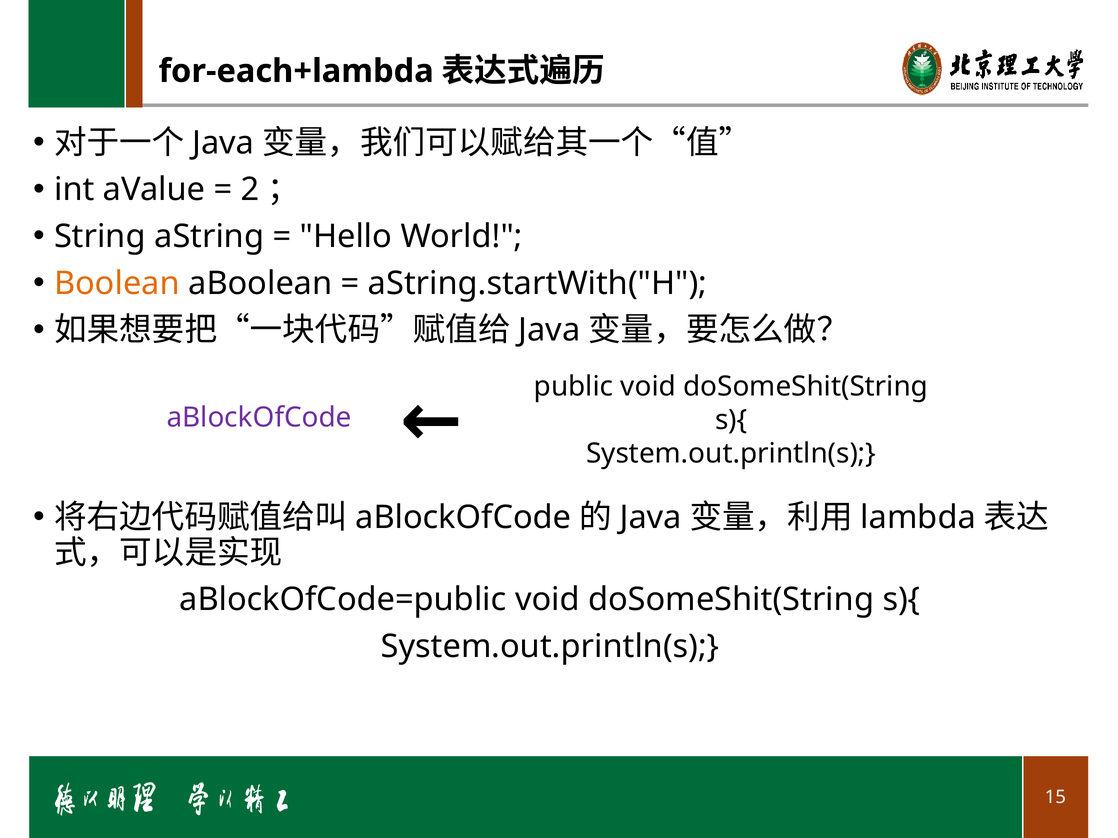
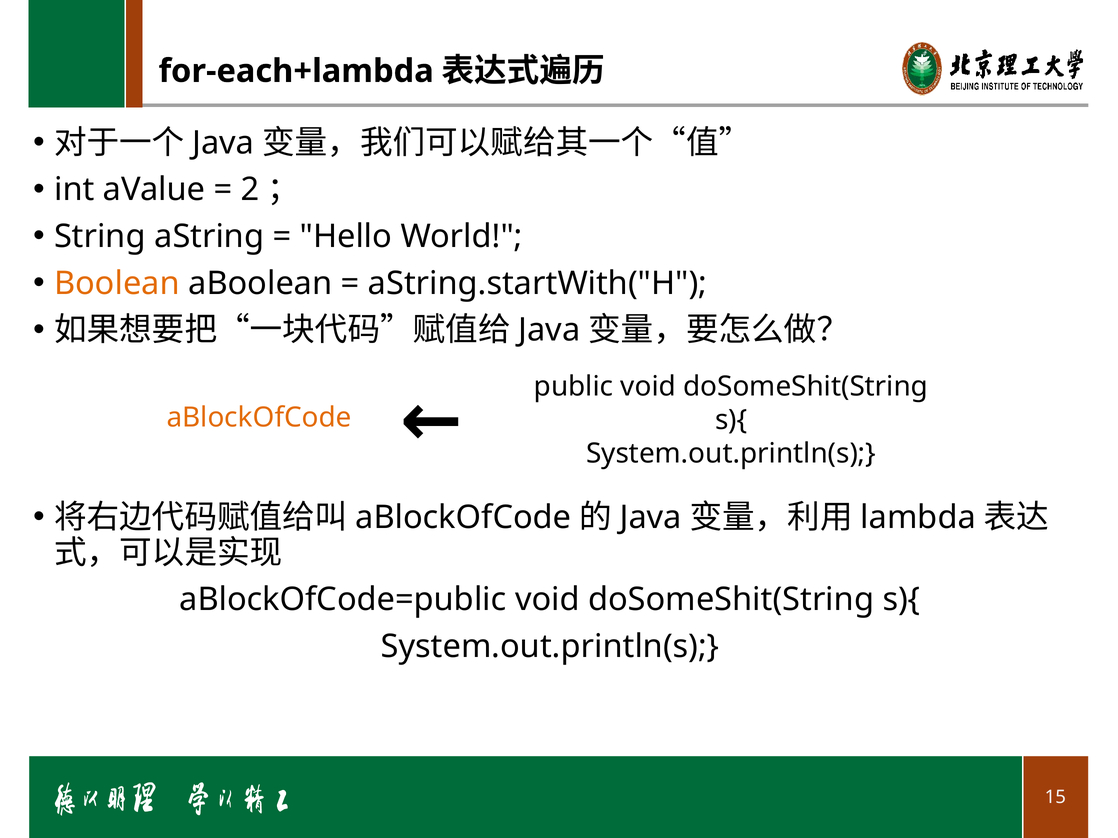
aBlockOfCode colour: purple -> orange (259, 418)
